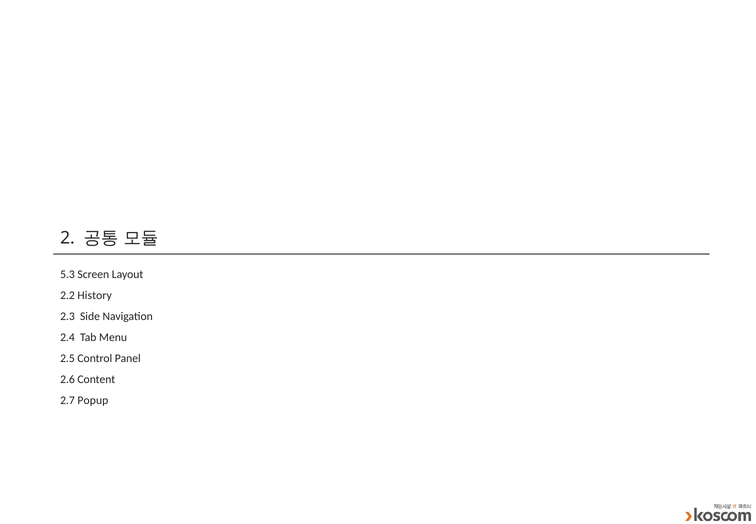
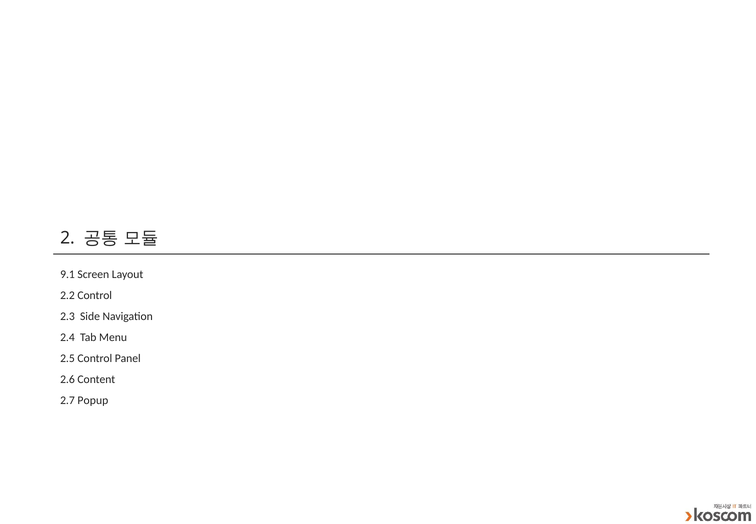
5.3: 5.3 -> 9.1 (67, 274)
2.2 History: History -> Control (95, 295)
